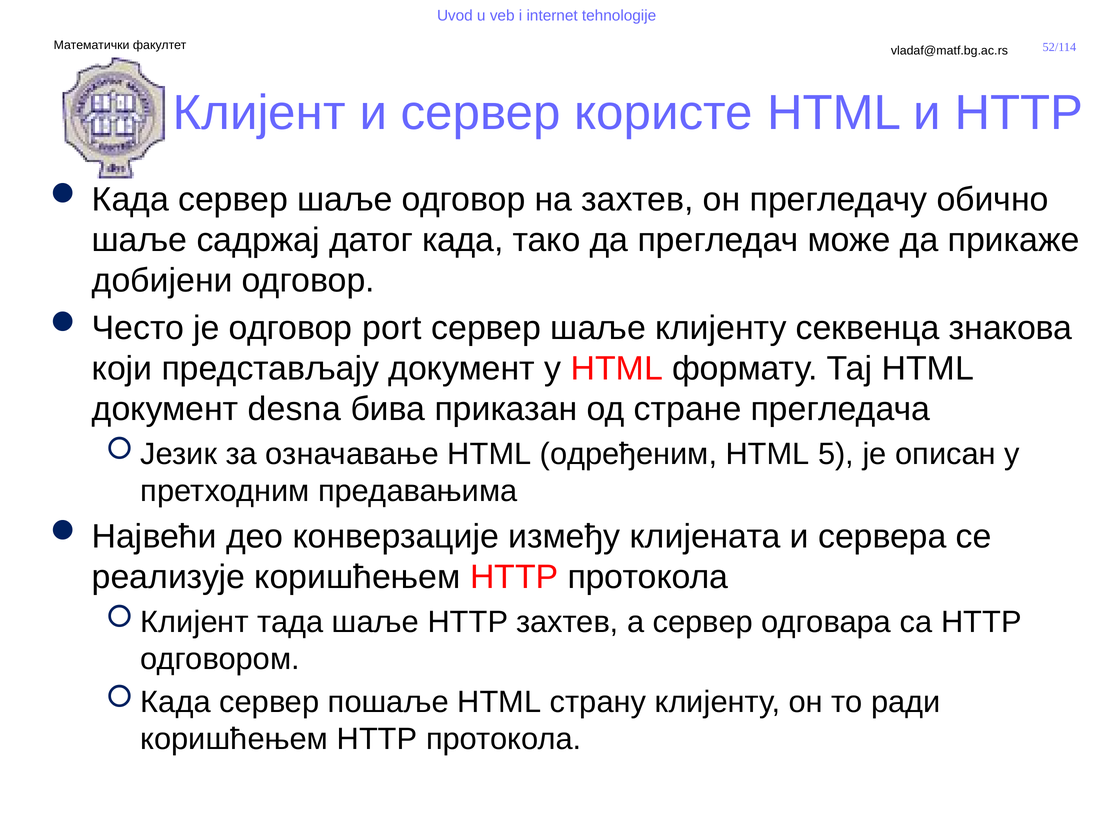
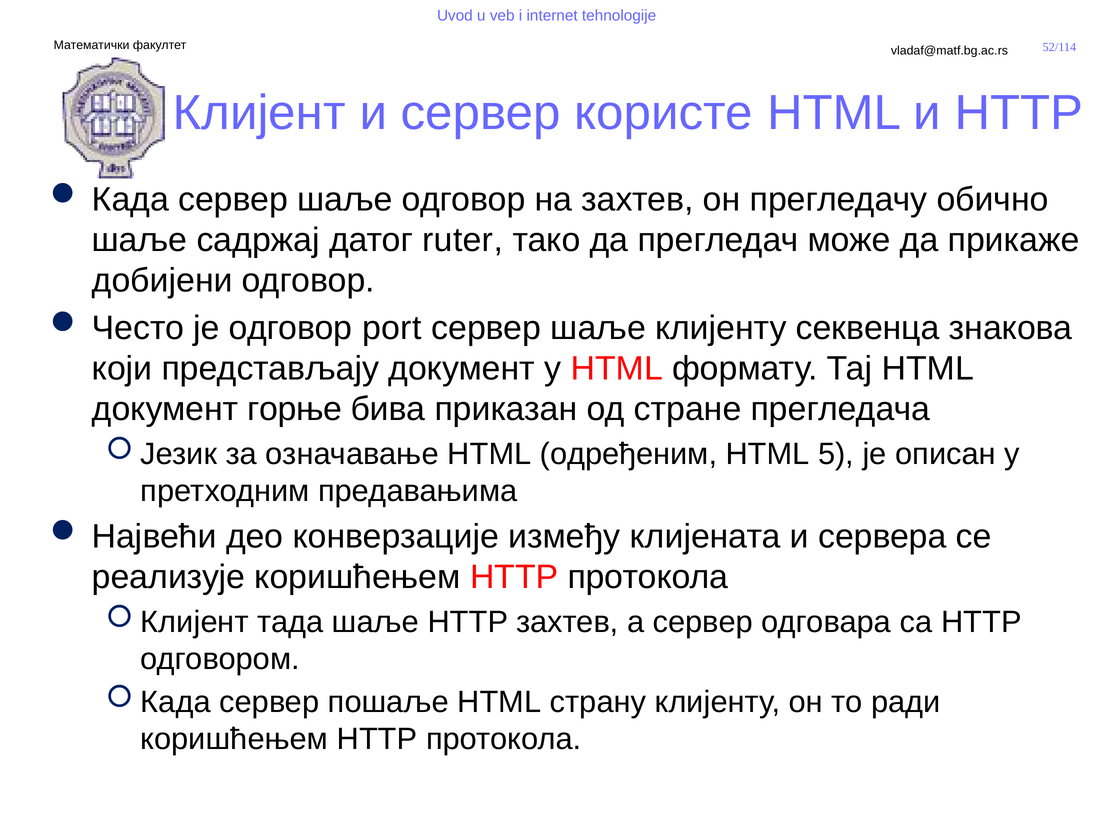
када: када -> ruter (463, 240)
desna: desna -> горње (295, 410)
